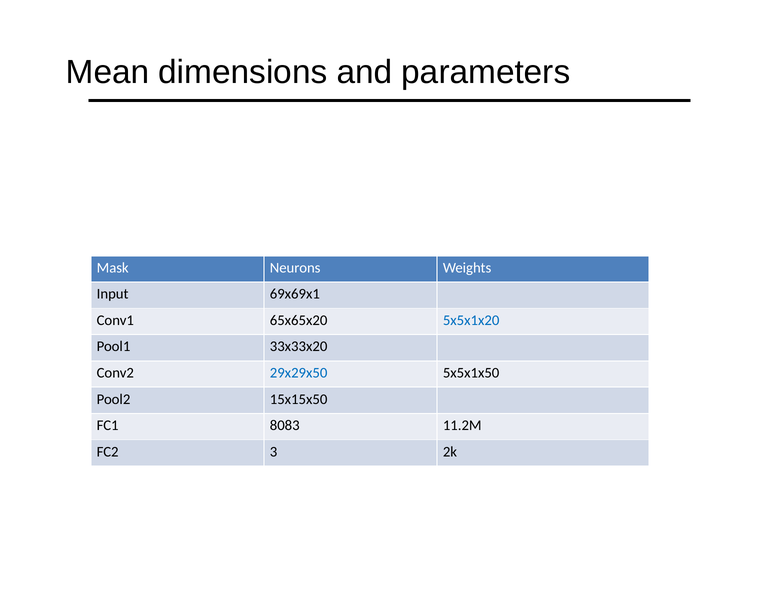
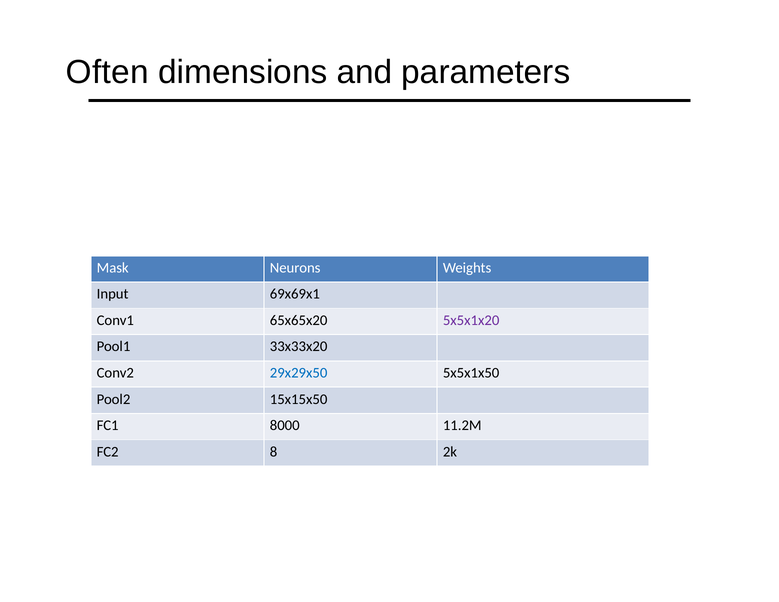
Mean: Mean -> Often (107, 72)
5x5x1x20 colour: blue -> purple (471, 320)
8083: 8083 -> 8000 (285, 426)
3: 3 -> 8 (274, 452)
